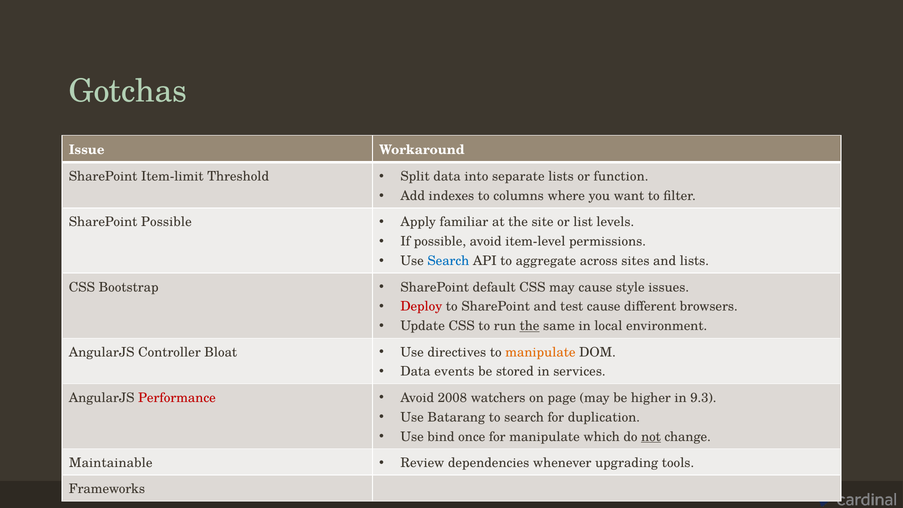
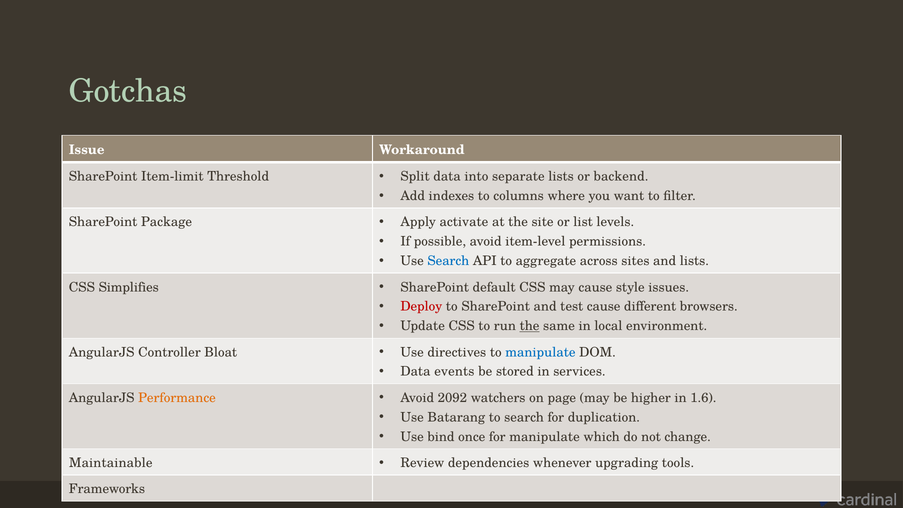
function: function -> backend (621, 176)
SharePoint Possible: Possible -> Package (167, 222)
familiar: familiar -> activate (464, 222)
Bootstrap: Bootstrap -> Simplifies (129, 287)
manipulate colour: orange -> blue (540, 352)
Performance colour: red -> orange (177, 398)
2008: 2008 -> 2092 (452, 398)
9.3: 9.3 -> 1.6 (703, 398)
not underline: present -> none (651, 437)
